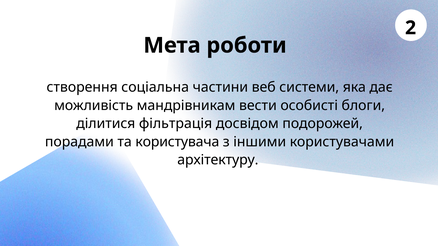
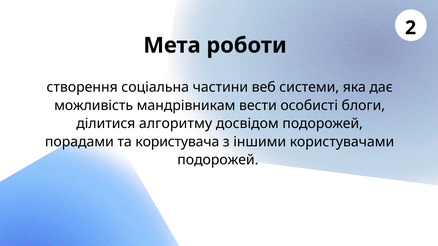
фільтрація: фільтрація -> алгоритму (176, 124)
архітектуру: архітектуру -> подорожей (218, 160)
